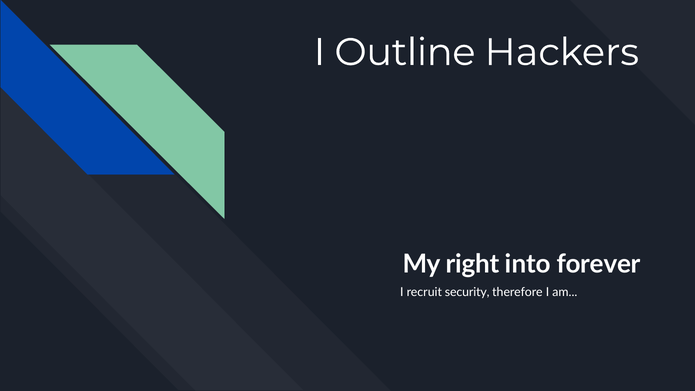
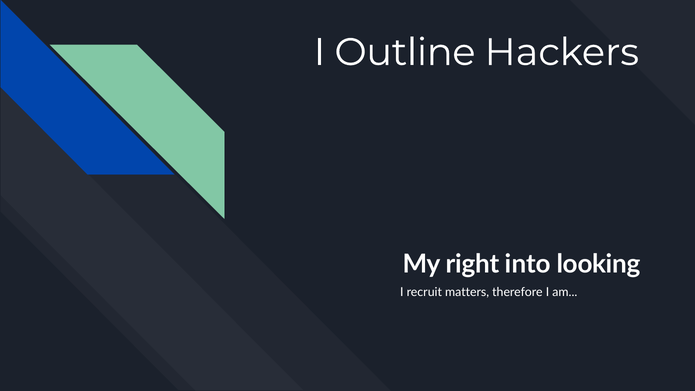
forever: forever -> looking (599, 264)
security: security -> matters (467, 292)
